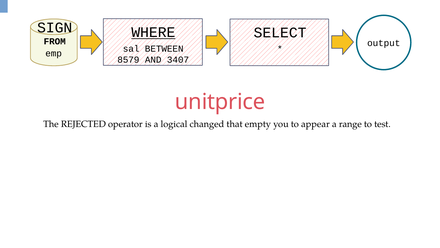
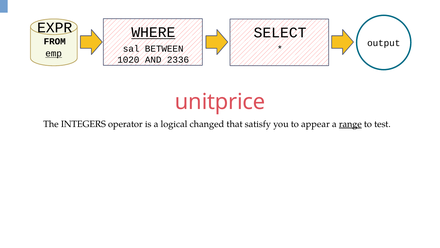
SIGN: SIGN -> EXPR (55, 28)
emp underline: none -> present (54, 53)
8579: 8579 -> 1020 (128, 60)
3407: 3407 -> 2336 (178, 60)
REJECTED: REJECTED -> INTEGERS (83, 124)
empty: empty -> satisfy (258, 124)
range underline: none -> present (350, 124)
